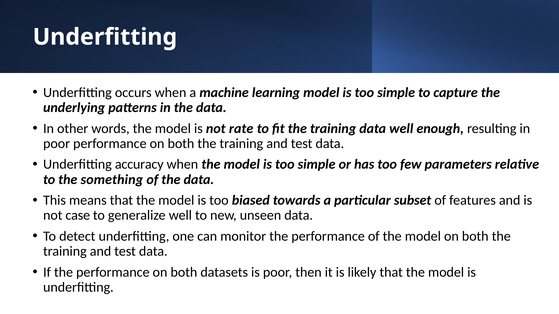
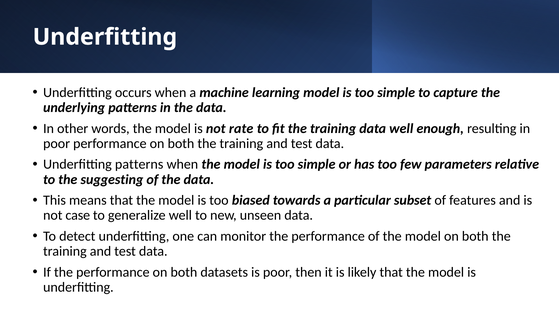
Underfitting accuracy: accuracy -> patterns (139, 165)
something: something -> suggesting (112, 180)
